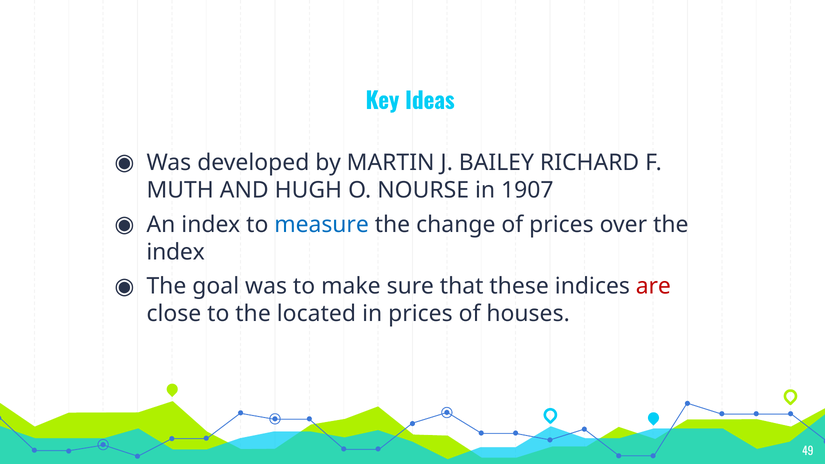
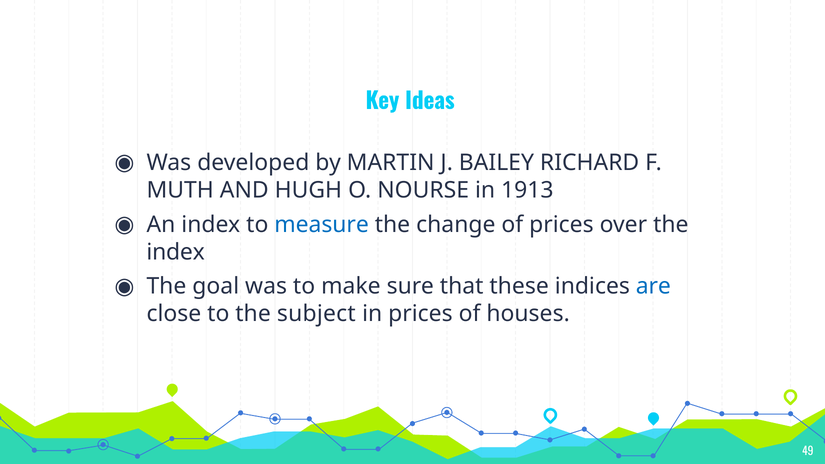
1907: 1907 -> 1913 (527, 190)
are colour: red -> blue (653, 286)
located: located -> subject (316, 314)
